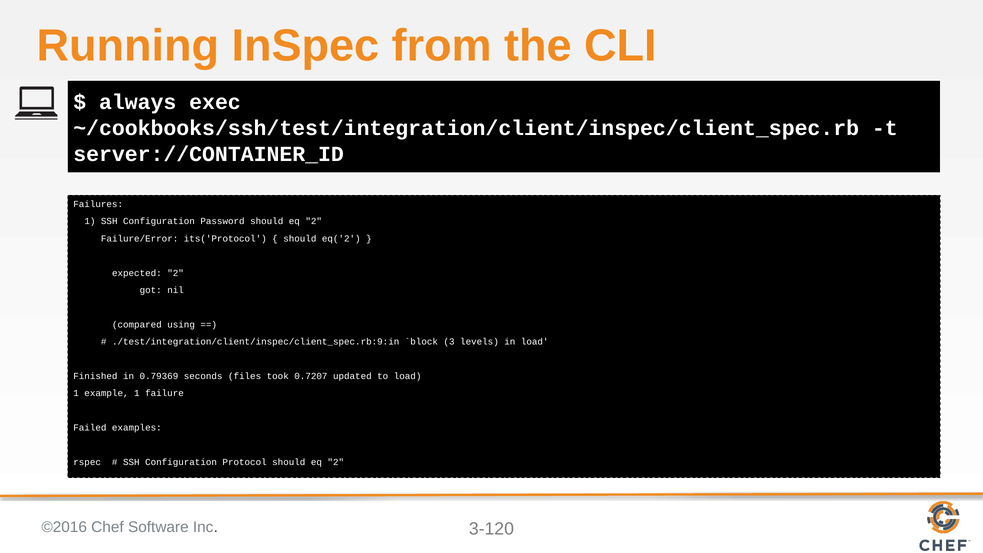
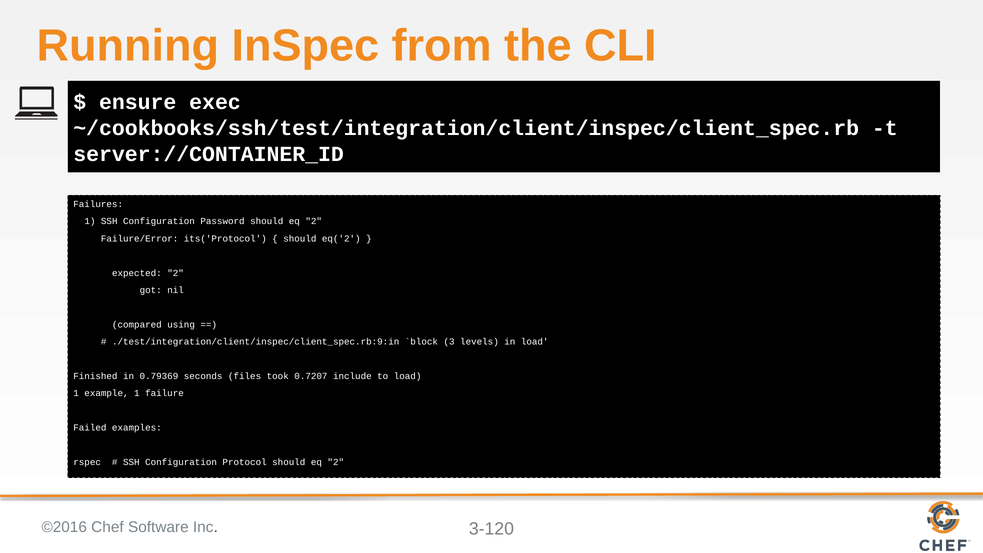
always: always -> ensure (138, 102)
updated: updated -> include (352, 376)
